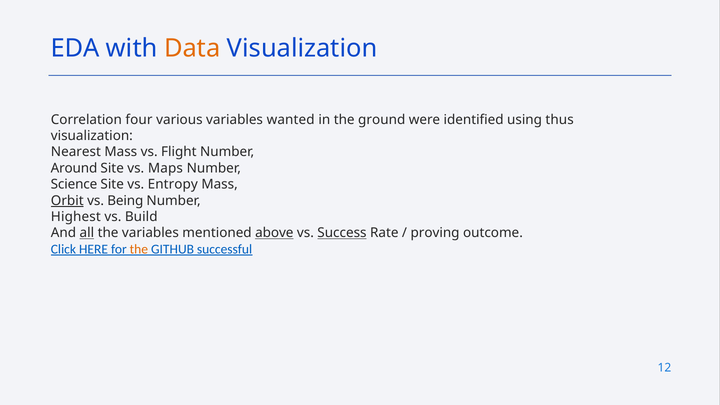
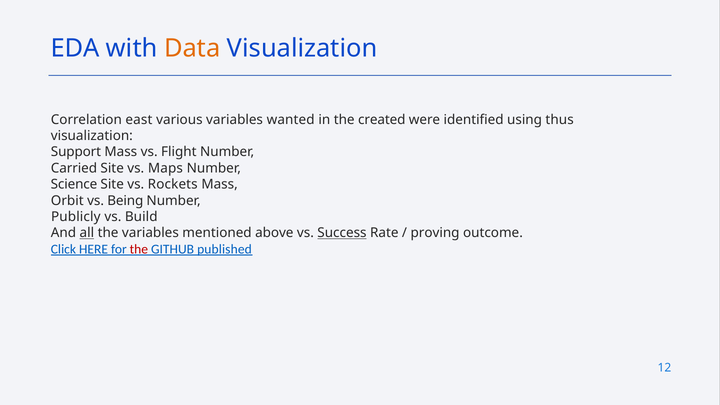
four: four -> east (139, 120)
ground: ground -> created (382, 120)
Nearest: Nearest -> Support (76, 152)
Around: Around -> Carried (74, 168)
Entropy: Entropy -> Rockets (173, 184)
Orbit underline: present -> none (67, 201)
Highest: Highest -> Publicly (76, 217)
above underline: present -> none (274, 233)
the colour: orange -> red (139, 249)
successful: successful -> published (224, 249)
